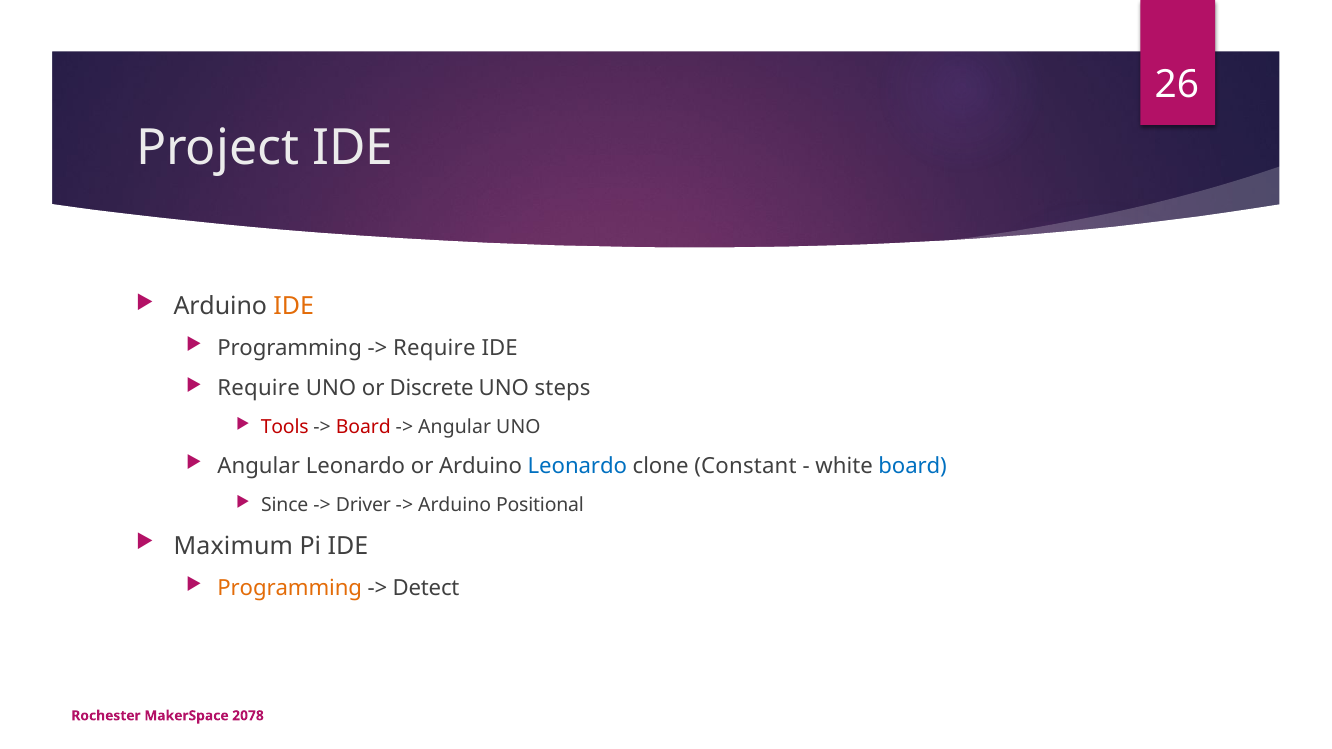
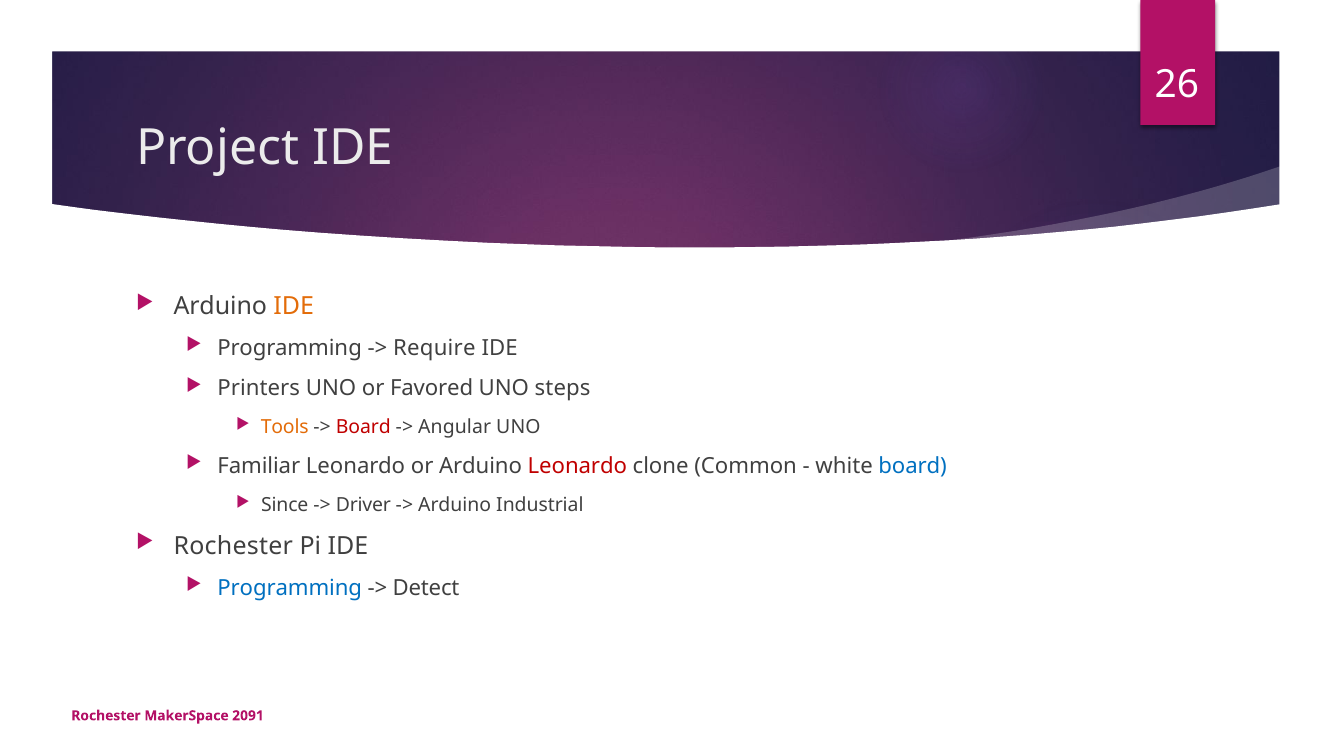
Require: Require -> Printers (259, 389)
Discrete: Discrete -> Favored (432, 389)
Tools colour: red -> orange (285, 427)
Angular: Angular -> Familiar (259, 466)
Leonardo colour: blue -> red (577, 466)
Constant: Constant -> Common (746, 466)
Positional: Positional -> Industrial (540, 505)
Maximum: Maximum -> Rochester (233, 546)
Programming colour: orange -> blue (290, 588)
2078: 2078 -> 2091 (248, 716)
